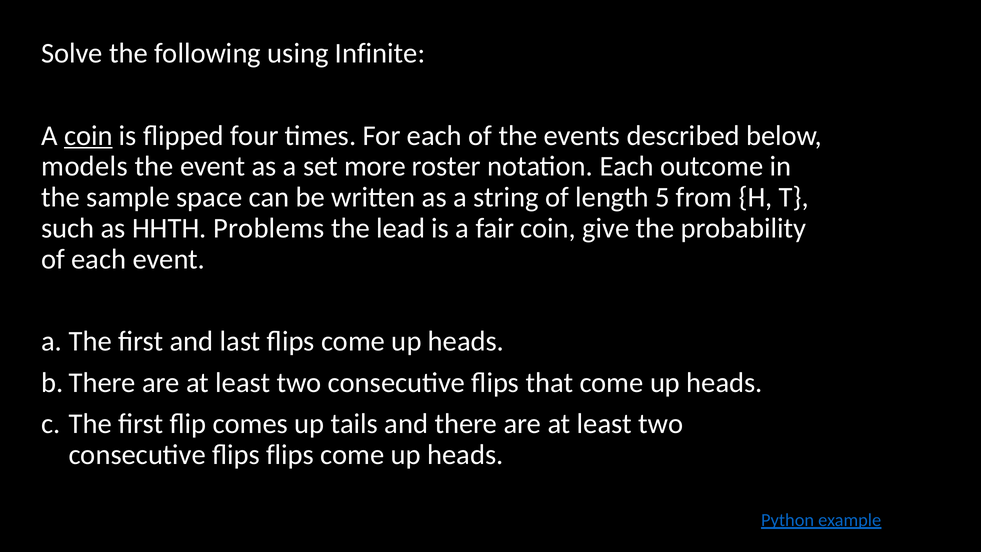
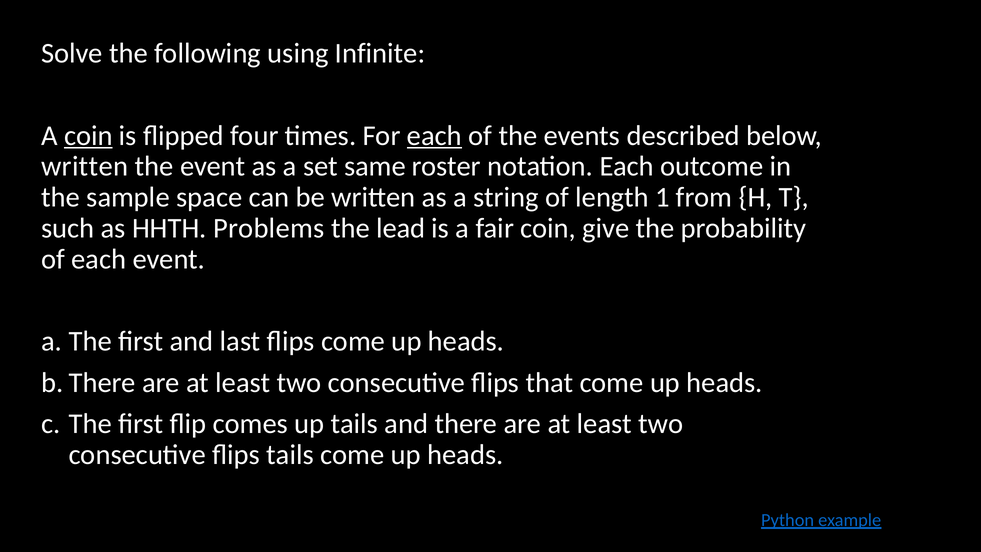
each underline: none -> present (434, 136)
models: models -> written (85, 166)
more: more -> same (375, 166)
5: 5 -> 1 (662, 197)
flips flips: flips -> tails (290, 455)
